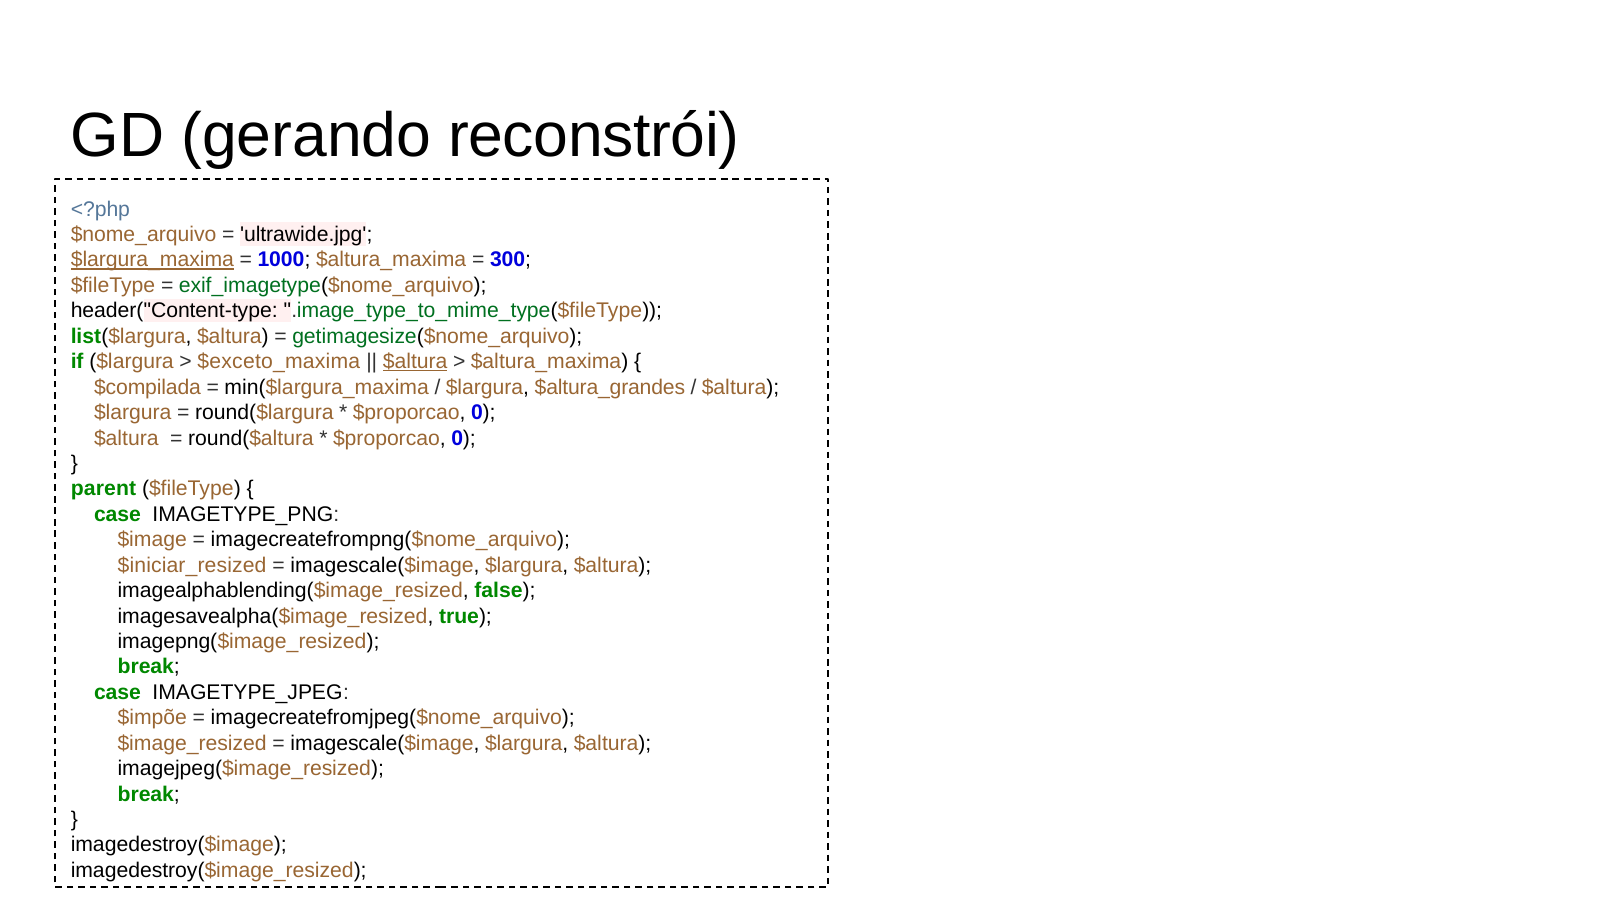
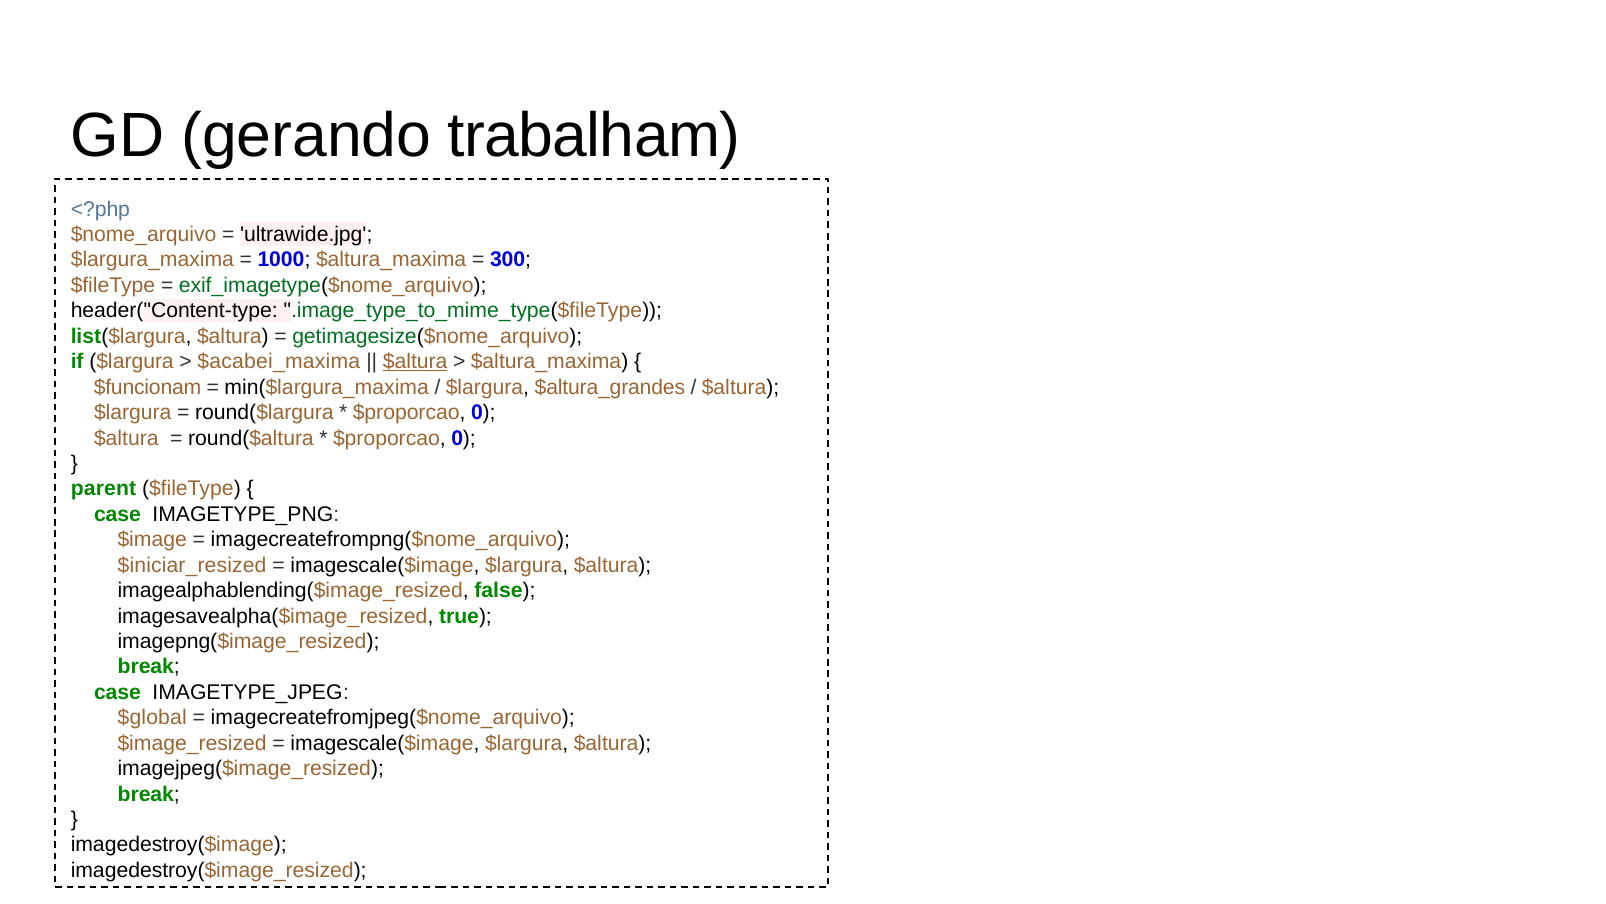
reconstrói: reconstrói -> trabalham (594, 136)
$largura_maxima underline: present -> none (152, 260)
$exceto_maxima: $exceto_maxima -> $acabei_maxima (279, 362)
$compilada: $compilada -> $funcionam (148, 387)
$impõe: $impõe -> $global (152, 717)
